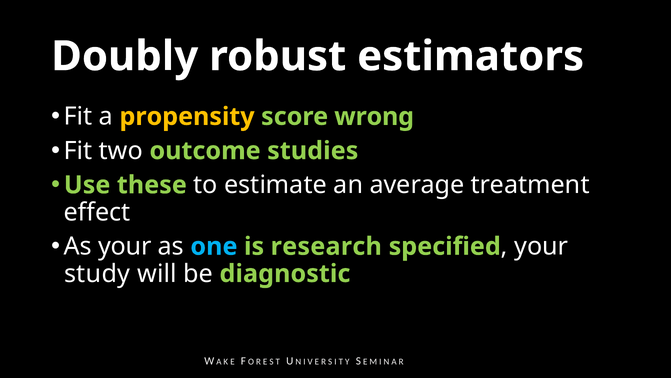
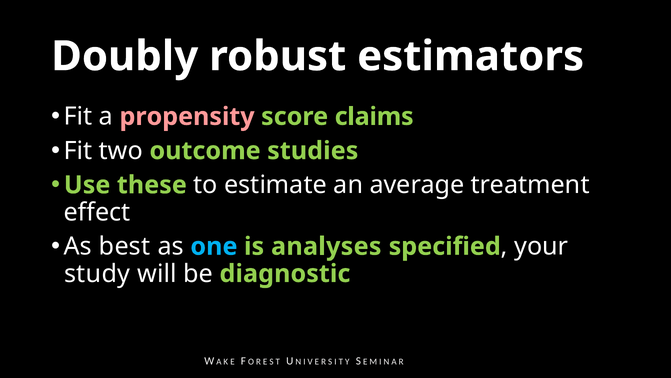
propensity colour: yellow -> pink (187, 116)
wrong: wrong -> claims (374, 116)
As your: your -> best (125, 246)
research: research -> analyses (326, 246)
